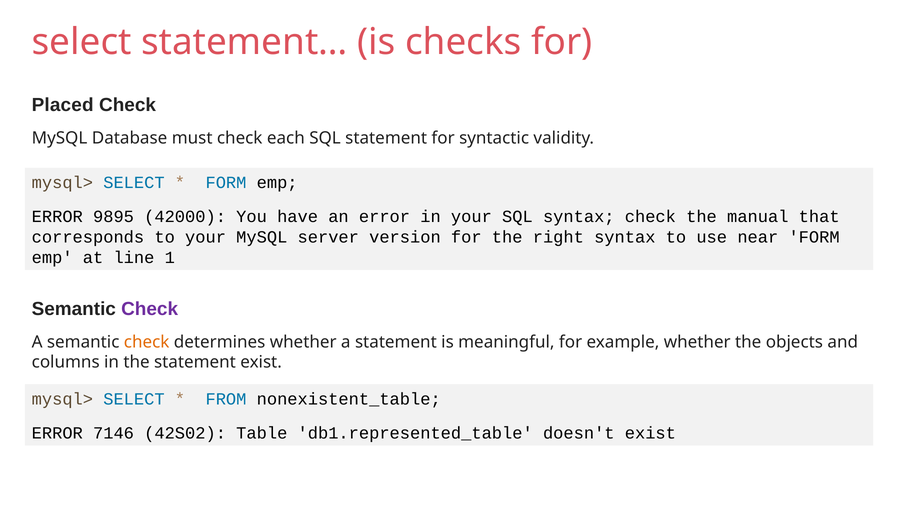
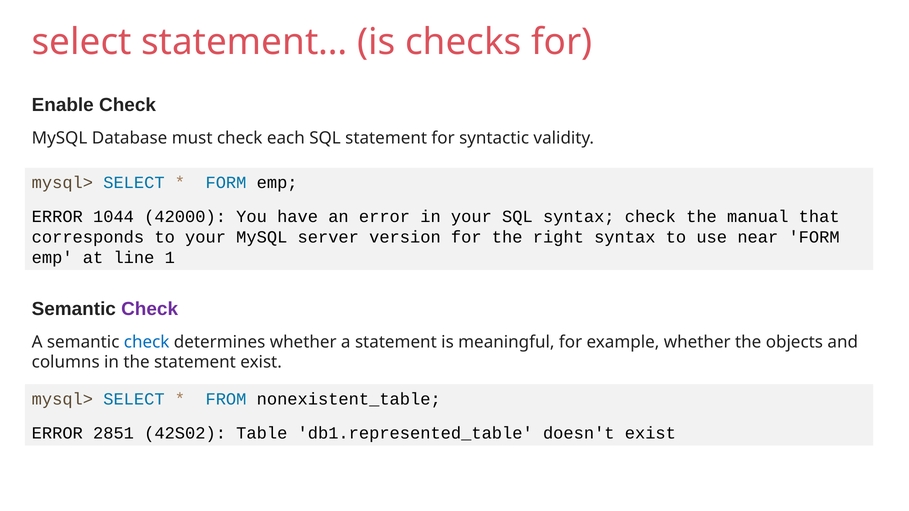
Placed: Placed -> Enable (63, 105)
9895: 9895 -> 1044 (114, 217)
check colour: orange -> blue (147, 342)
7146: 7146 -> 2851 (114, 433)
